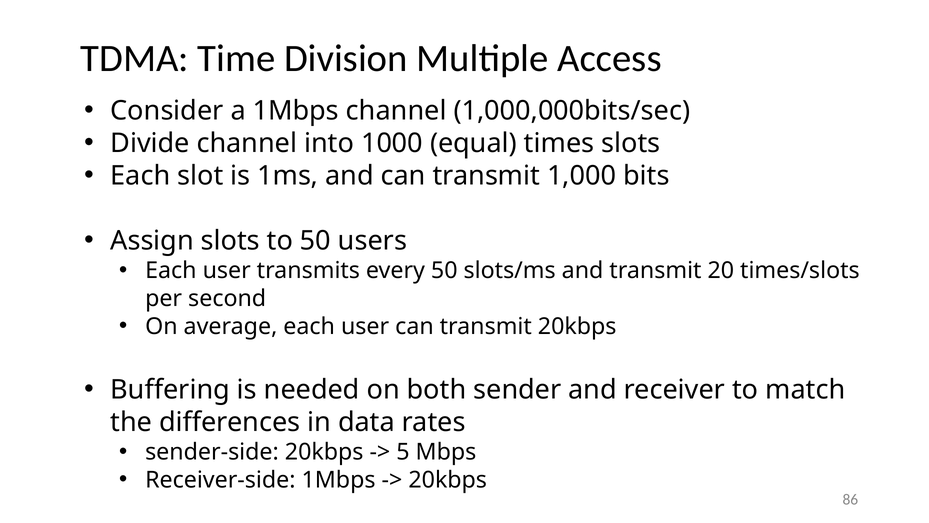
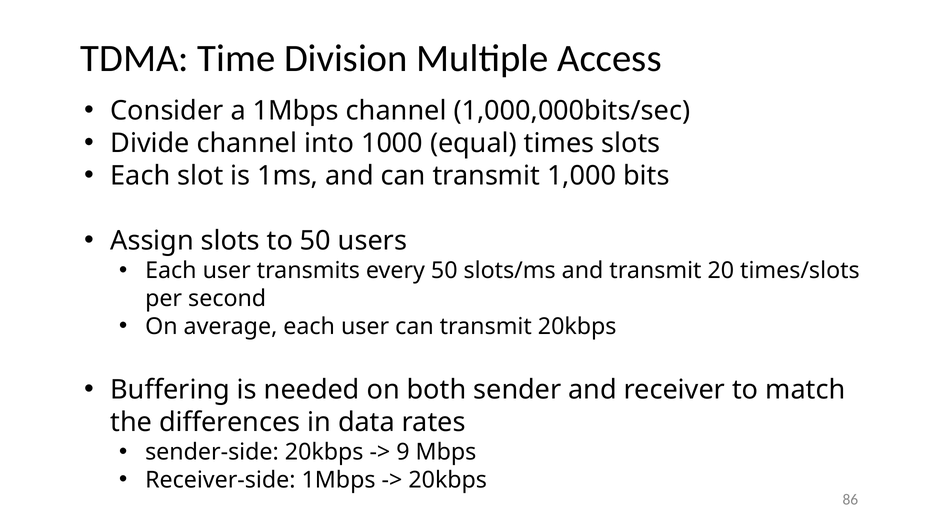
5: 5 -> 9 (403, 452)
